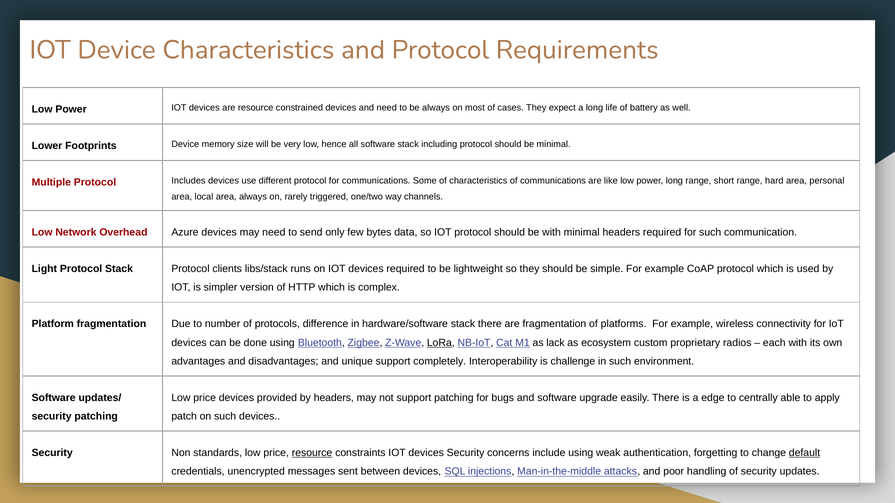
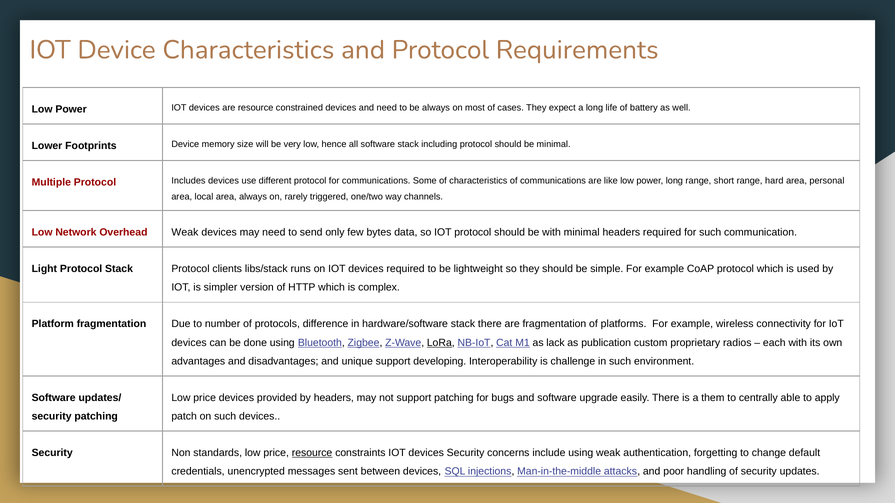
Overhead Azure: Azure -> Weak (185, 233)
ecosystem: ecosystem -> publication (606, 343)
completely: completely -> developing (440, 362)
edge: edge -> them (713, 398)
default underline: present -> none (805, 453)
